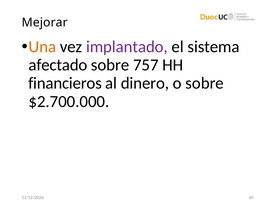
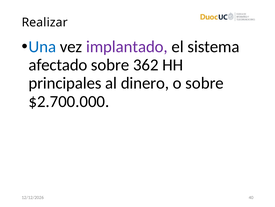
Mejorar: Mejorar -> Realizar (45, 22)
Una colour: orange -> blue (42, 47)
757: 757 -> 362 (146, 65)
financieros: financieros -> principales (65, 83)
